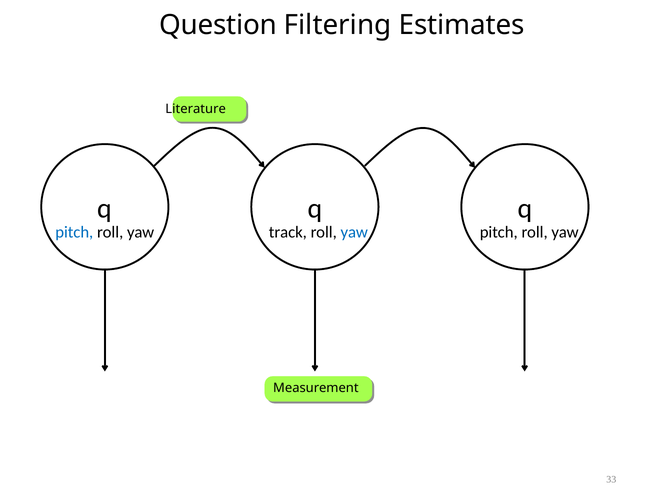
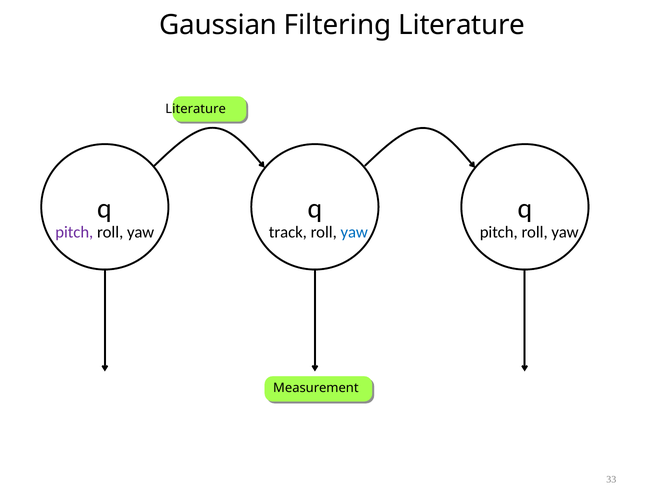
Question: Question -> Gaussian (218, 25)
Filtering Estimates: Estimates -> Literature (462, 25)
pitch colour: blue -> purple (74, 232)
